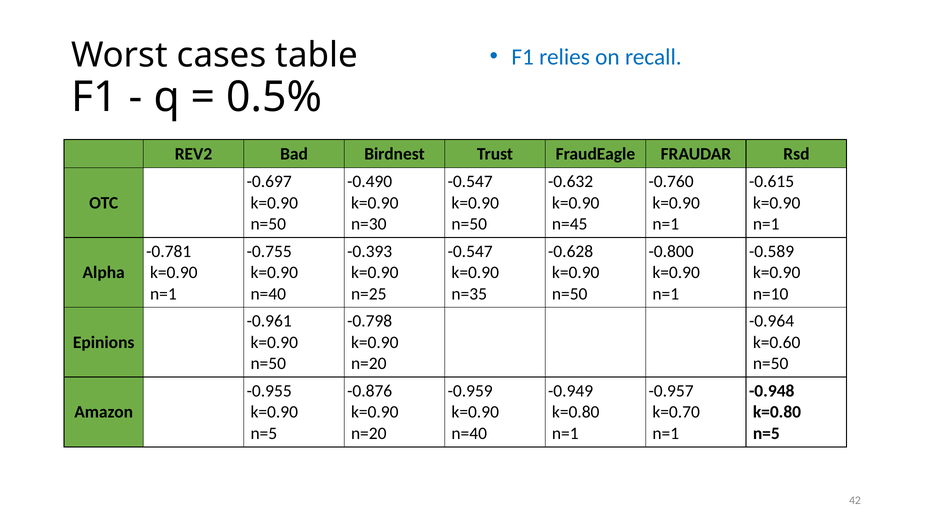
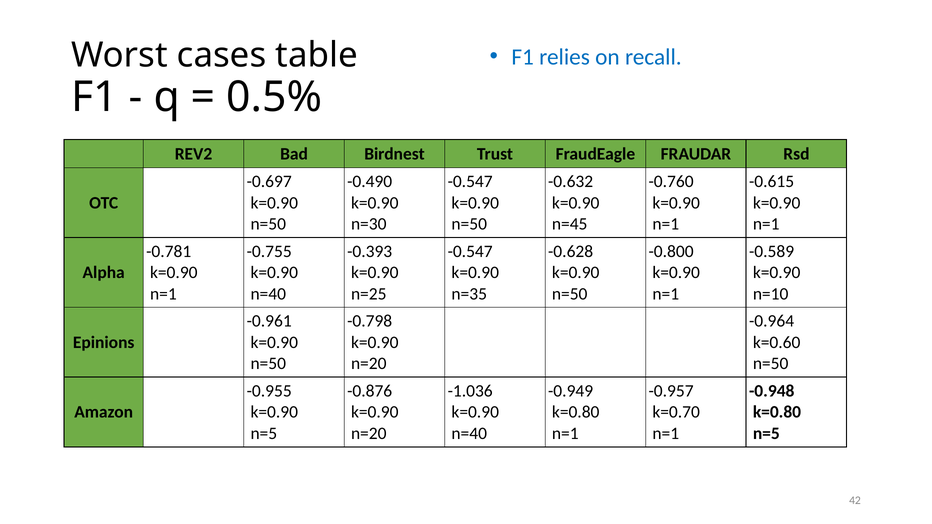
-0.959: -0.959 -> -1.036 (470, 391)
